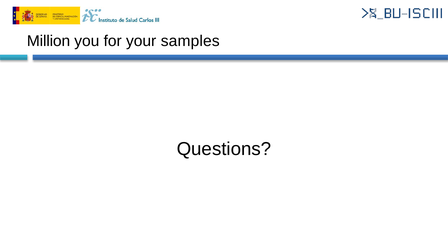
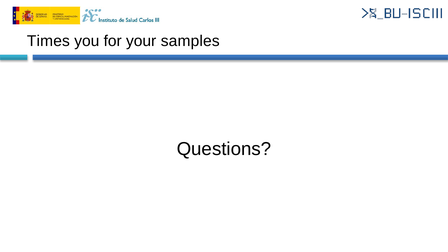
Million: Million -> Times (48, 41)
